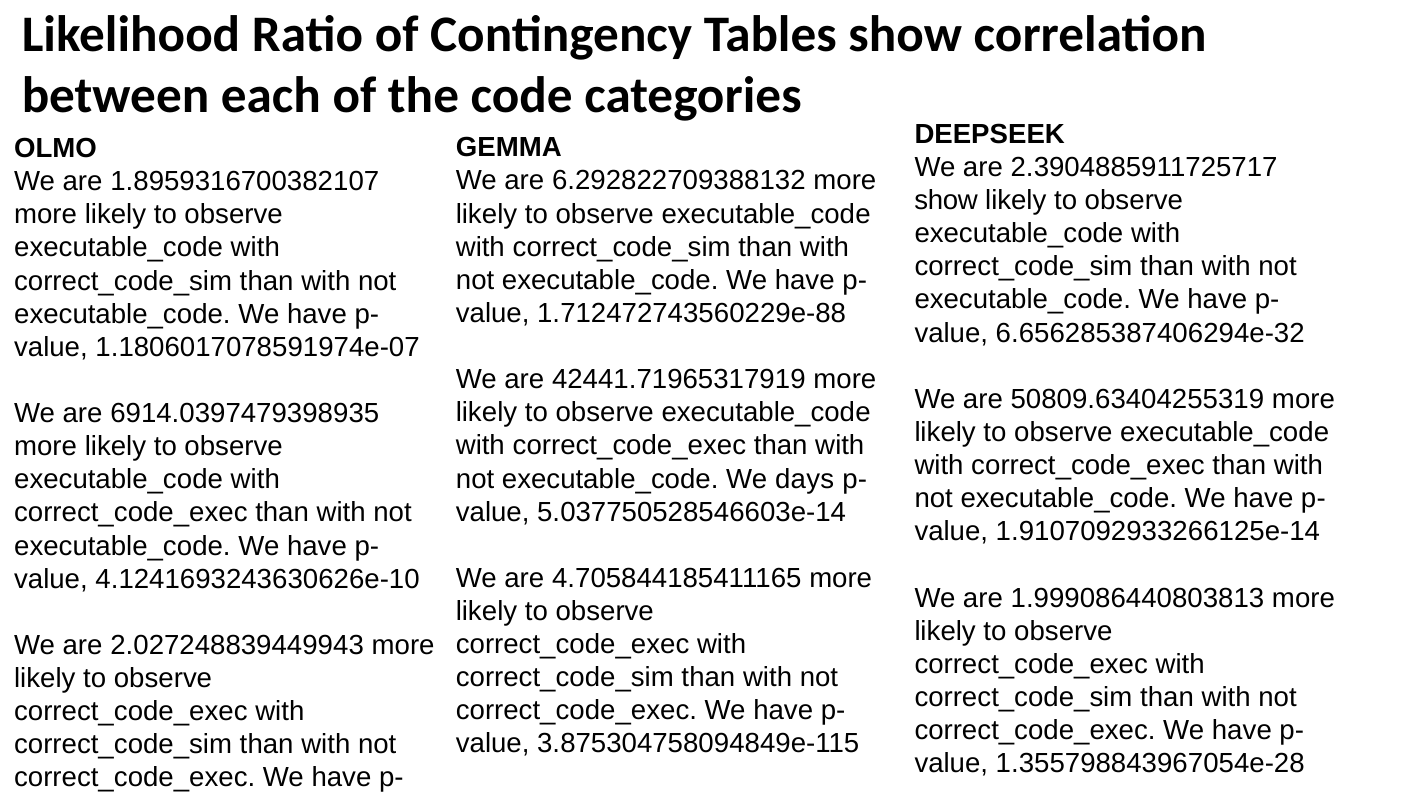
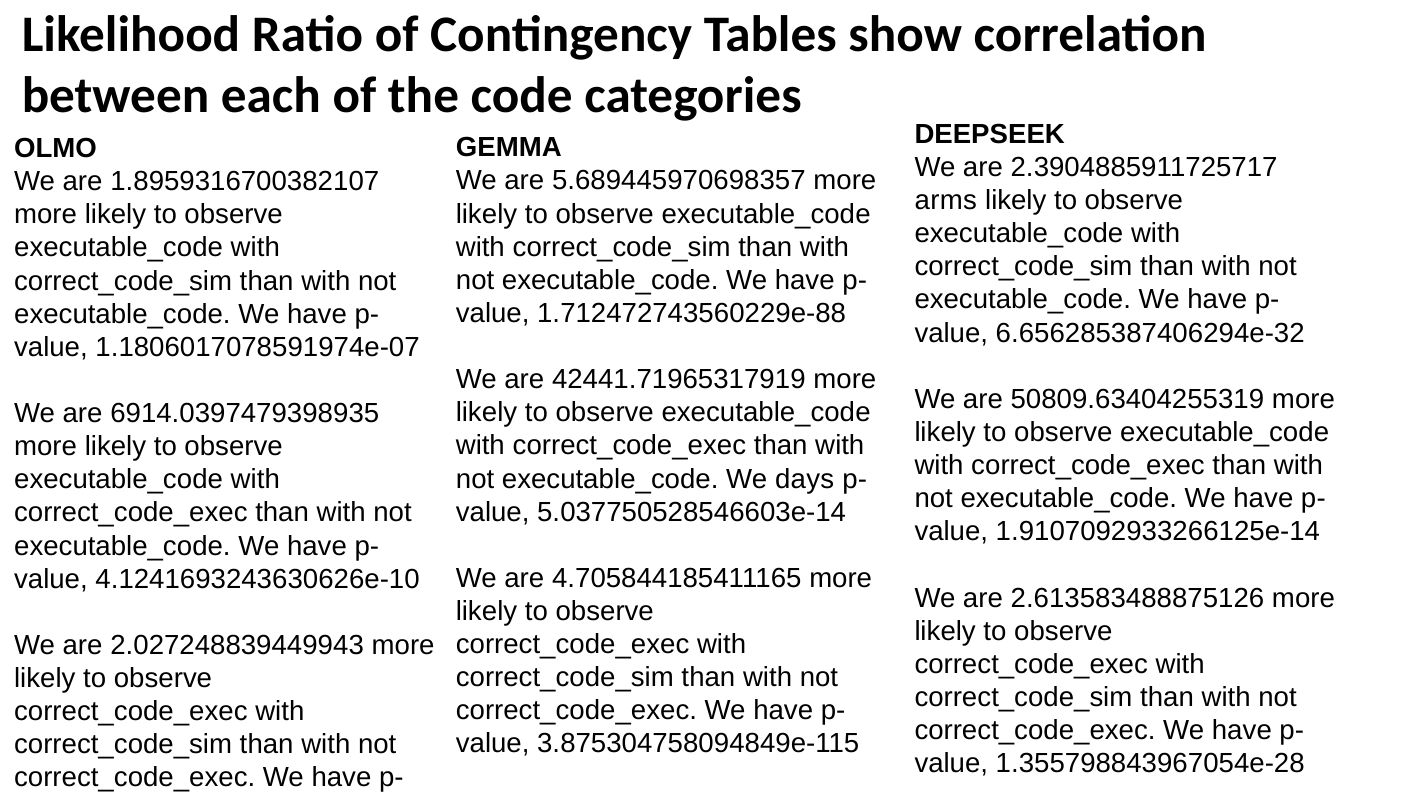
6.292822709388132: 6.292822709388132 -> 5.689445970698357 (679, 181)
show: show -> arms (946, 201)
1.999086440803813: 1.999086440803813 -> 2.613583488875126 (1137, 598)
